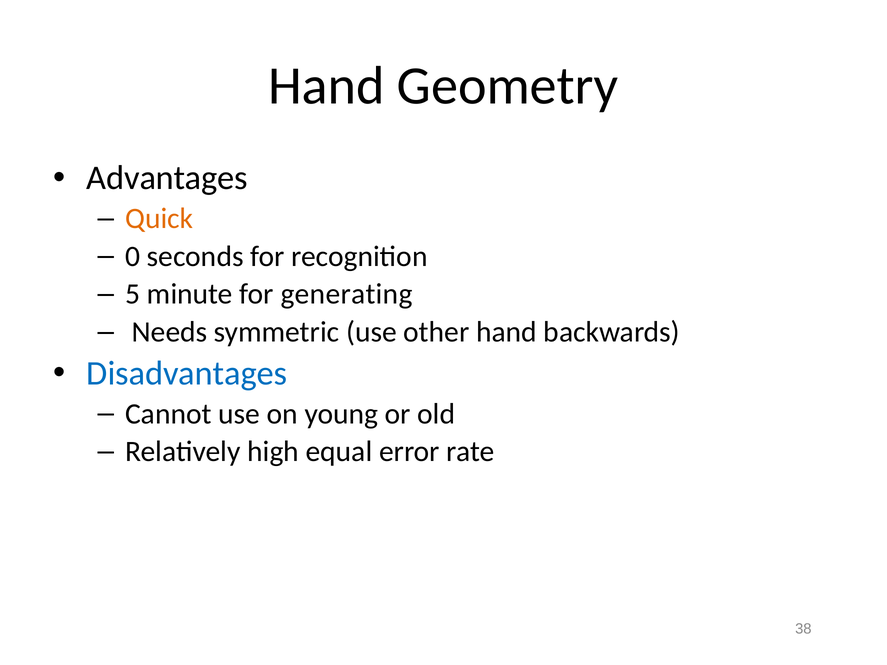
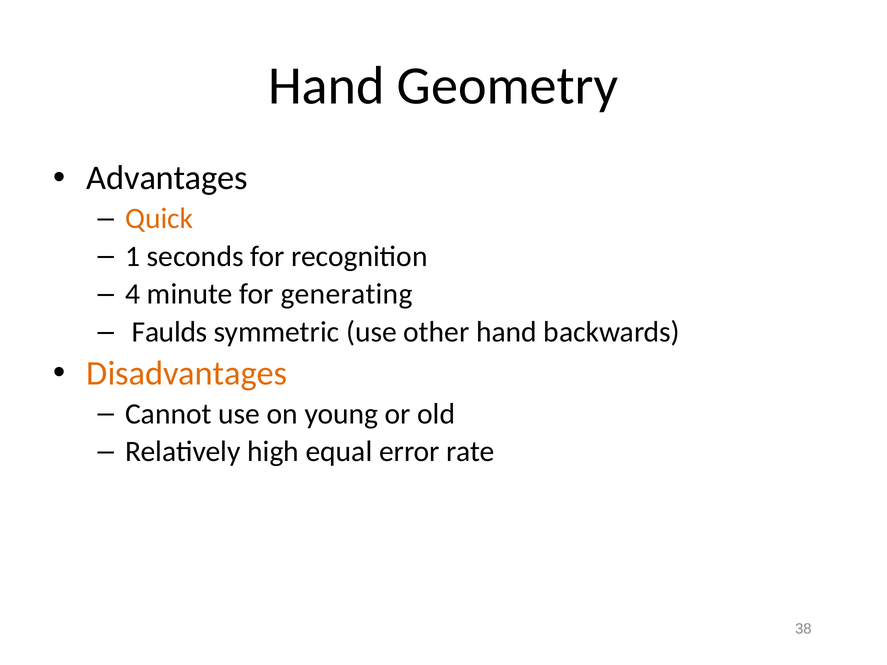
0: 0 -> 1 (133, 256)
5: 5 -> 4 (133, 294)
Needs: Needs -> Faulds (170, 332)
Disadvantages colour: blue -> orange (187, 374)
